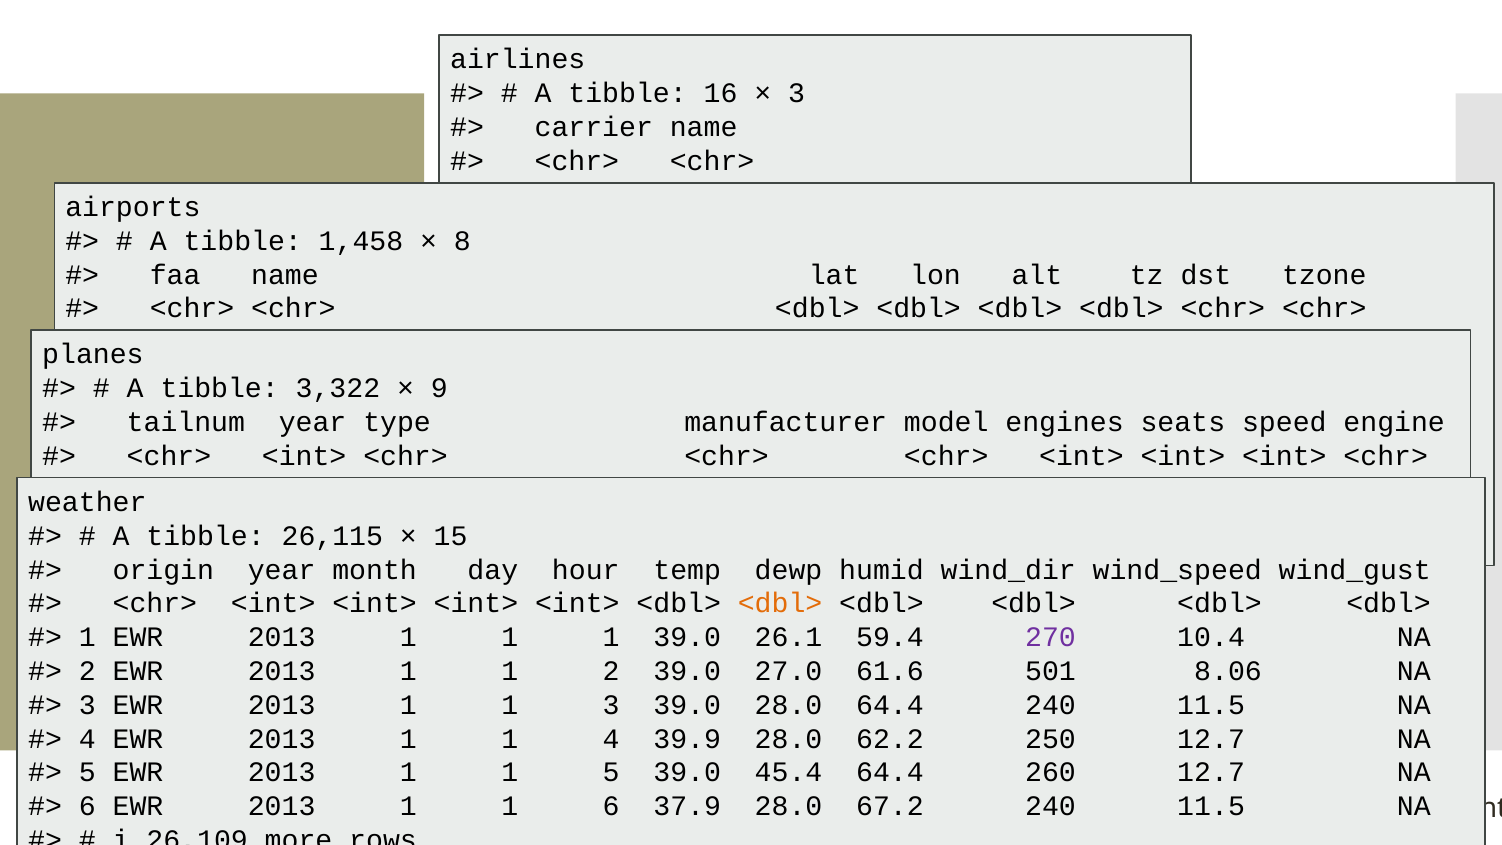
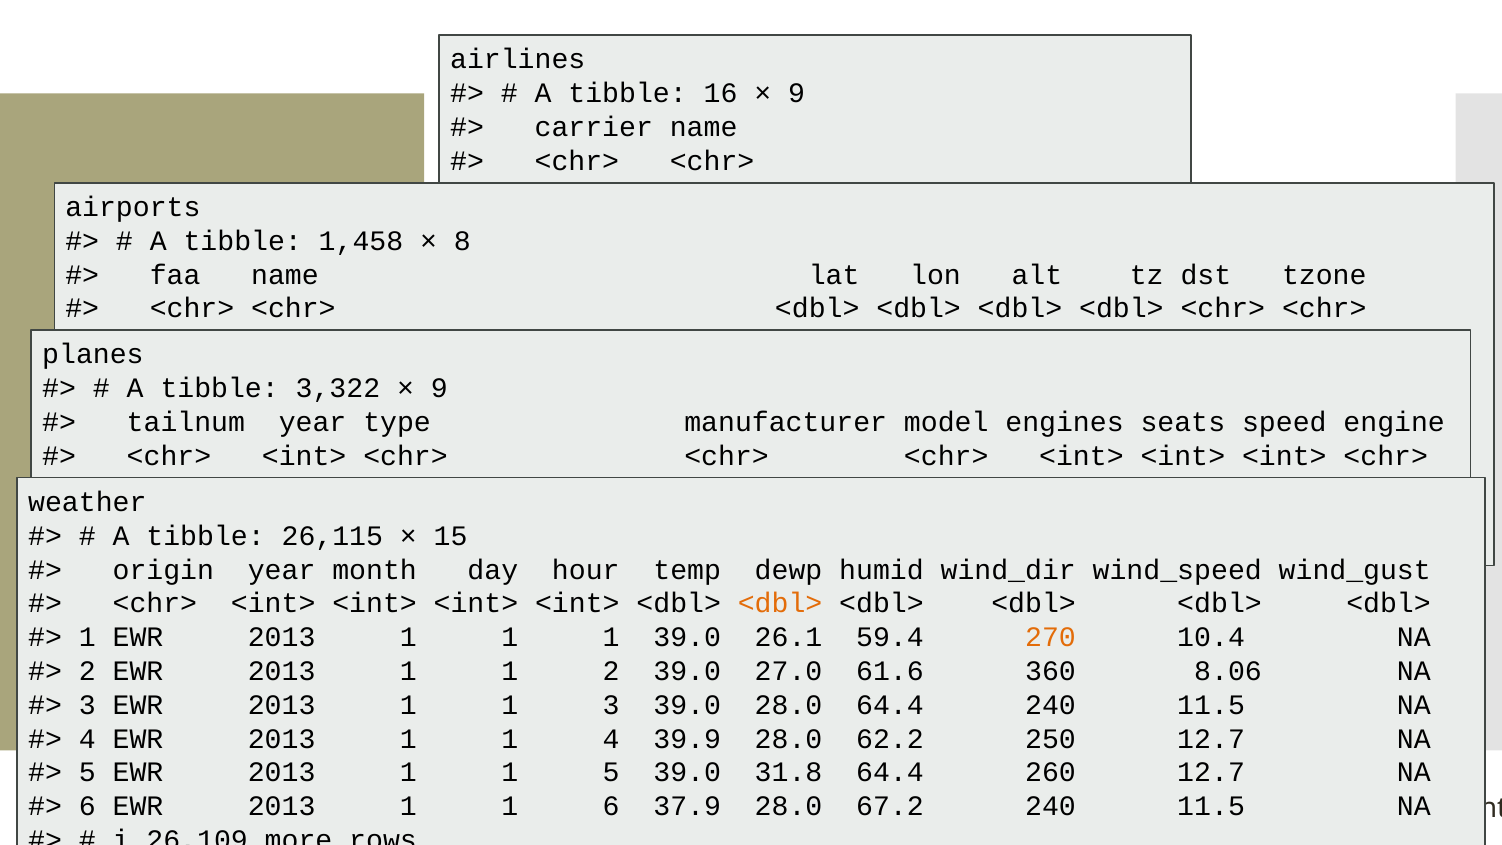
3: 3 -> 9 (797, 93)
270 colour: purple -> orange (1050, 637)
501: 501 -> 360 (1050, 671)
45.4: 45.4 -> 31.8 (789, 773)
